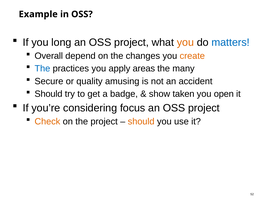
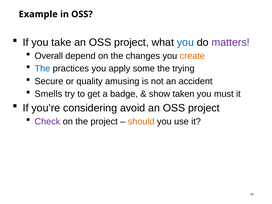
long: long -> take (61, 42)
you colour: orange -> blue (185, 42)
matters colour: blue -> purple (231, 42)
areas: areas -> some (144, 69)
many: many -> trying (183, 69)
Should: Should -> Smells (48, 94)
open: open -> must (224, 94)
focus: focus -> avoid (133, 108)
Check colour: orange -> purple (47, 121)
